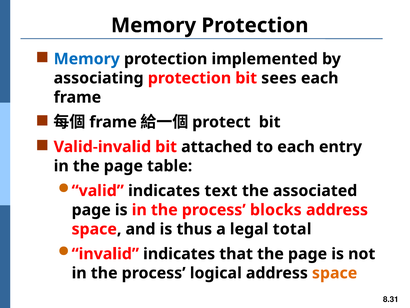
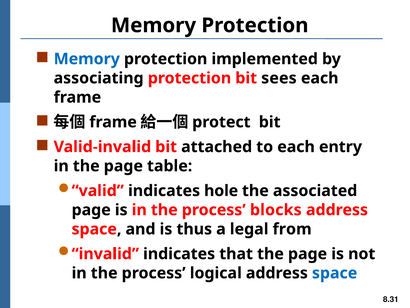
text: text -> hole (221, 190)
total: total -> from (292, 229)
space colour: orange -> blue (335, 273)
